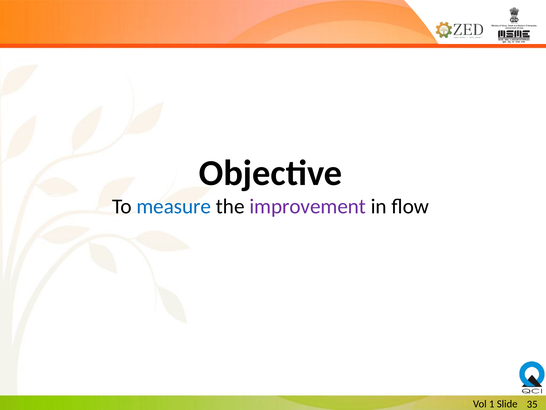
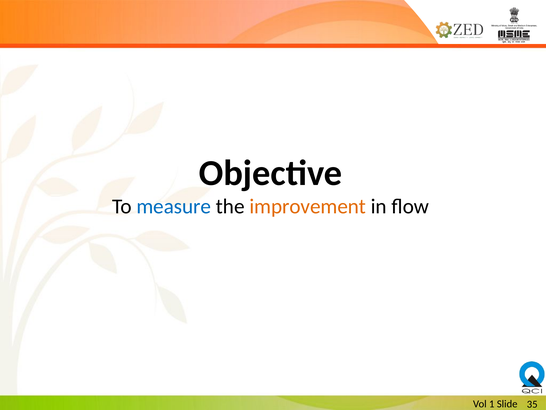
improvement colour: purple -> orange (308, 206)
